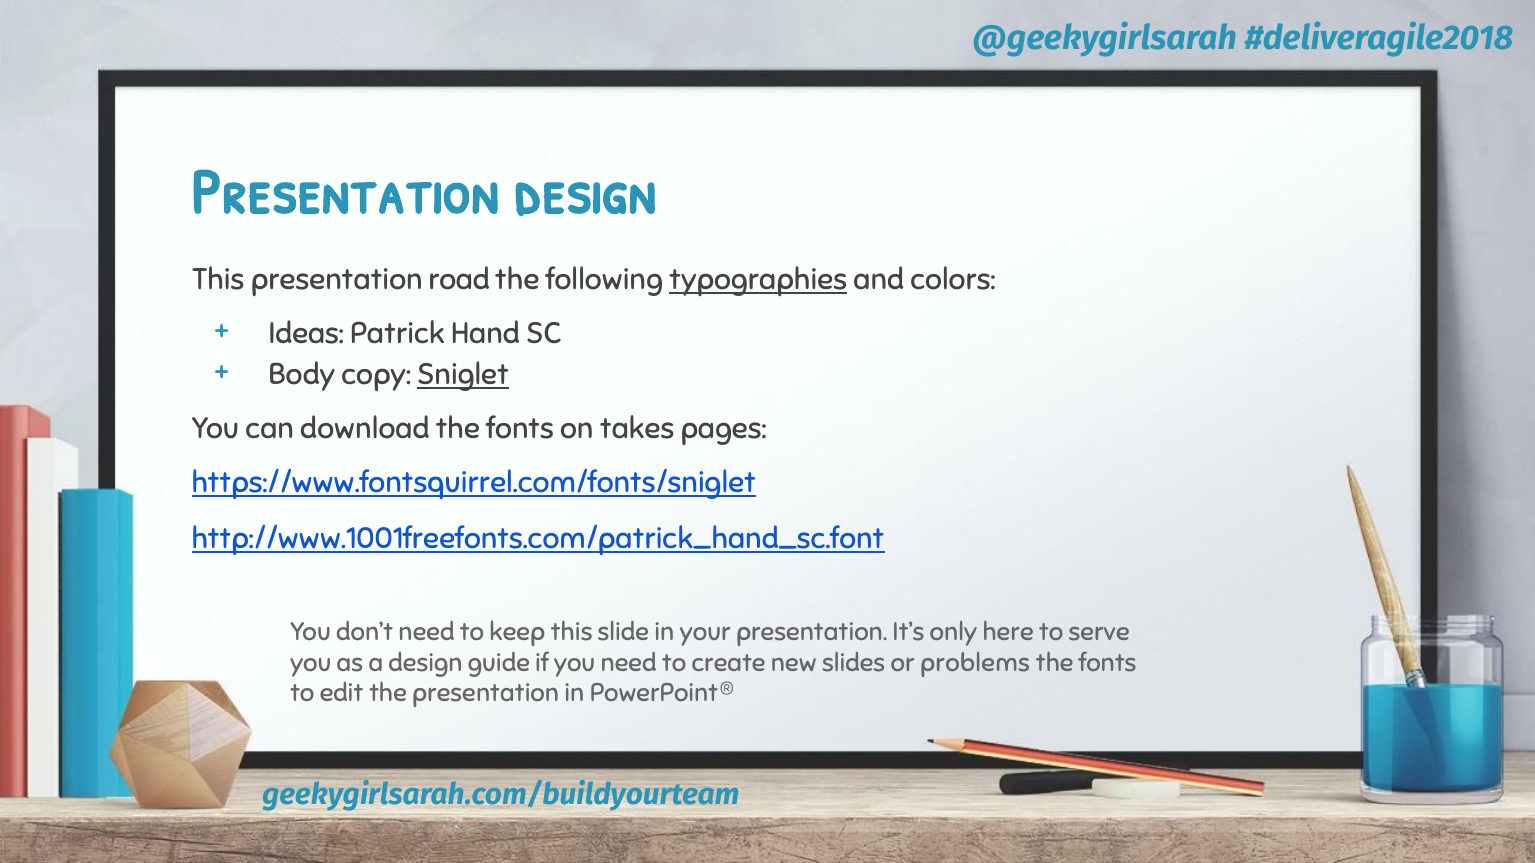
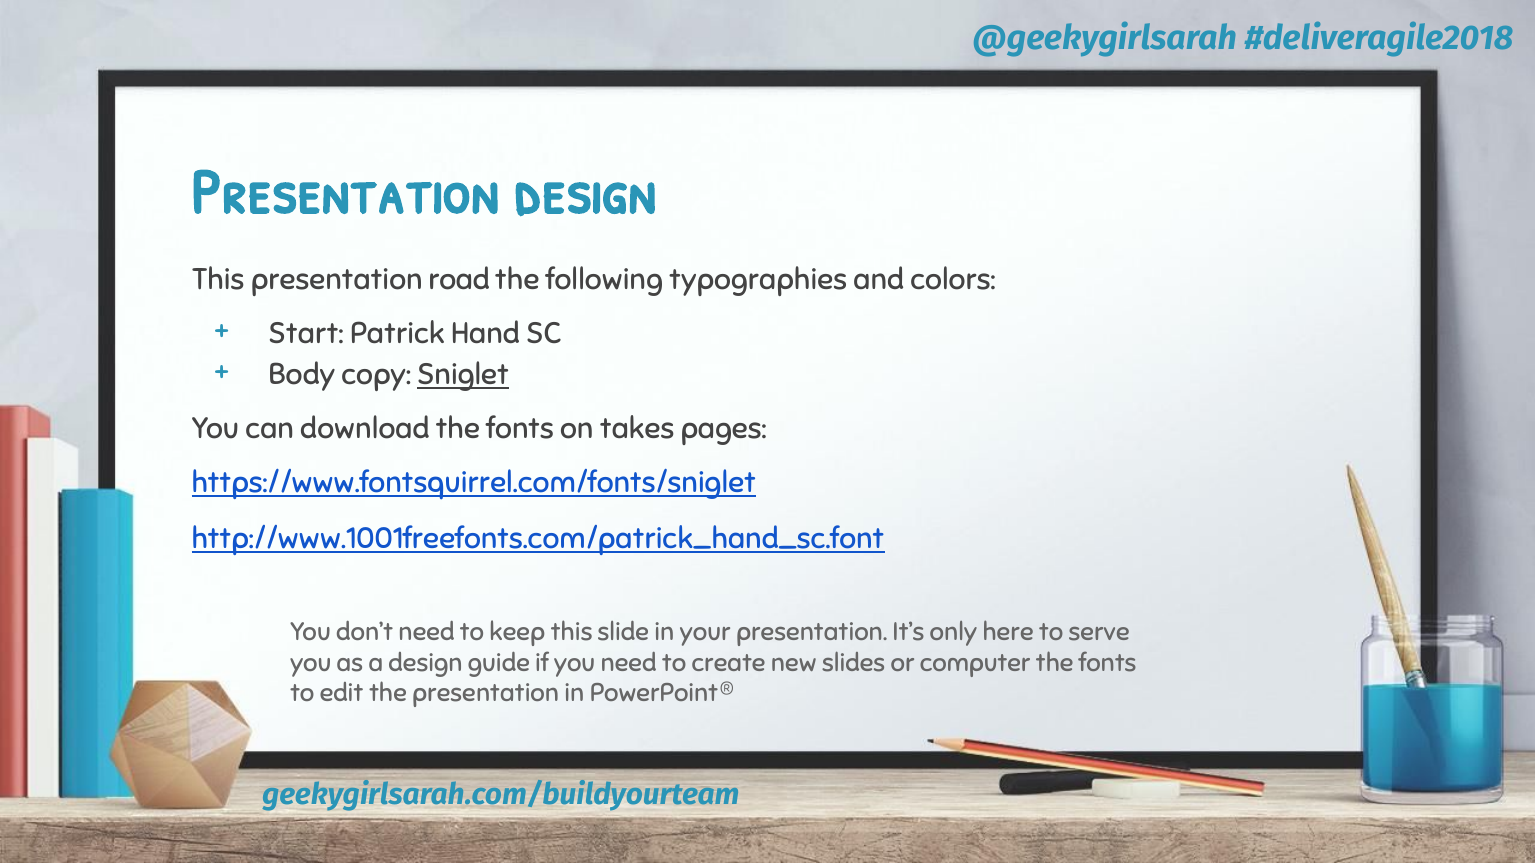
typographies underline: present -> none (758, 280)
Ideas: Ideas -> Start (306, 334)
problems: problems -> computer (975, 663)
